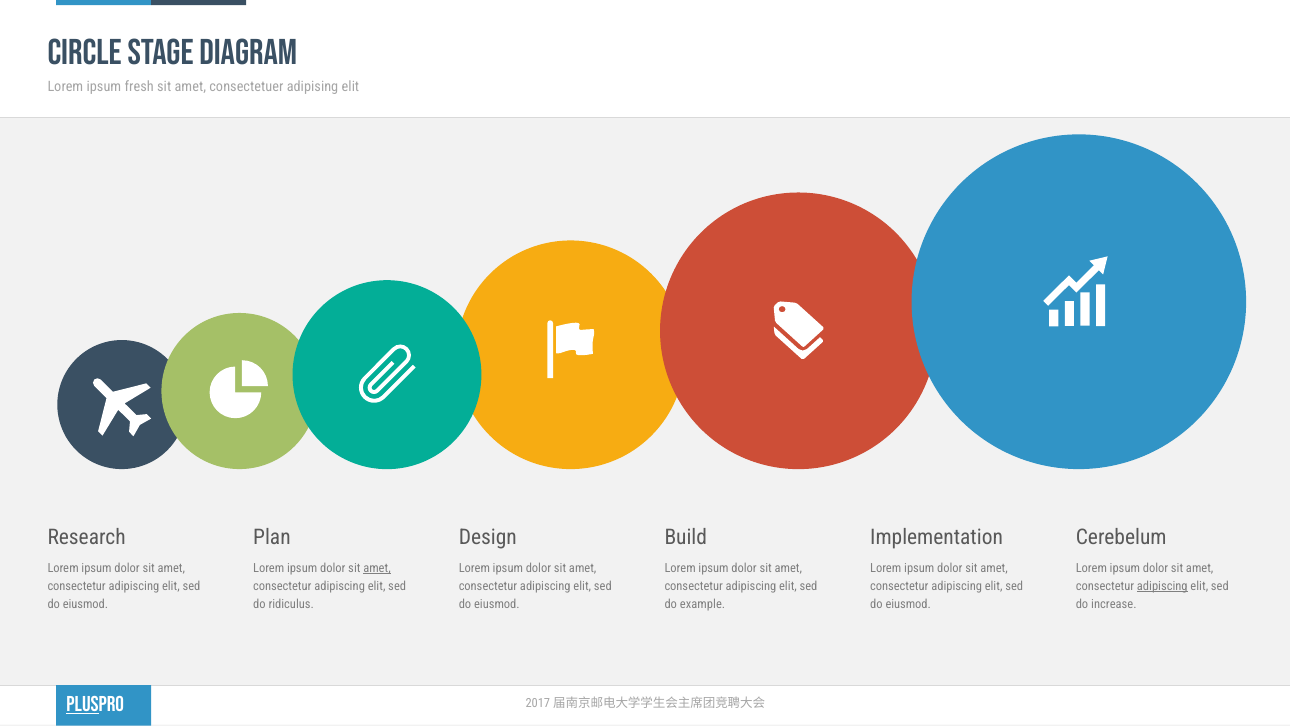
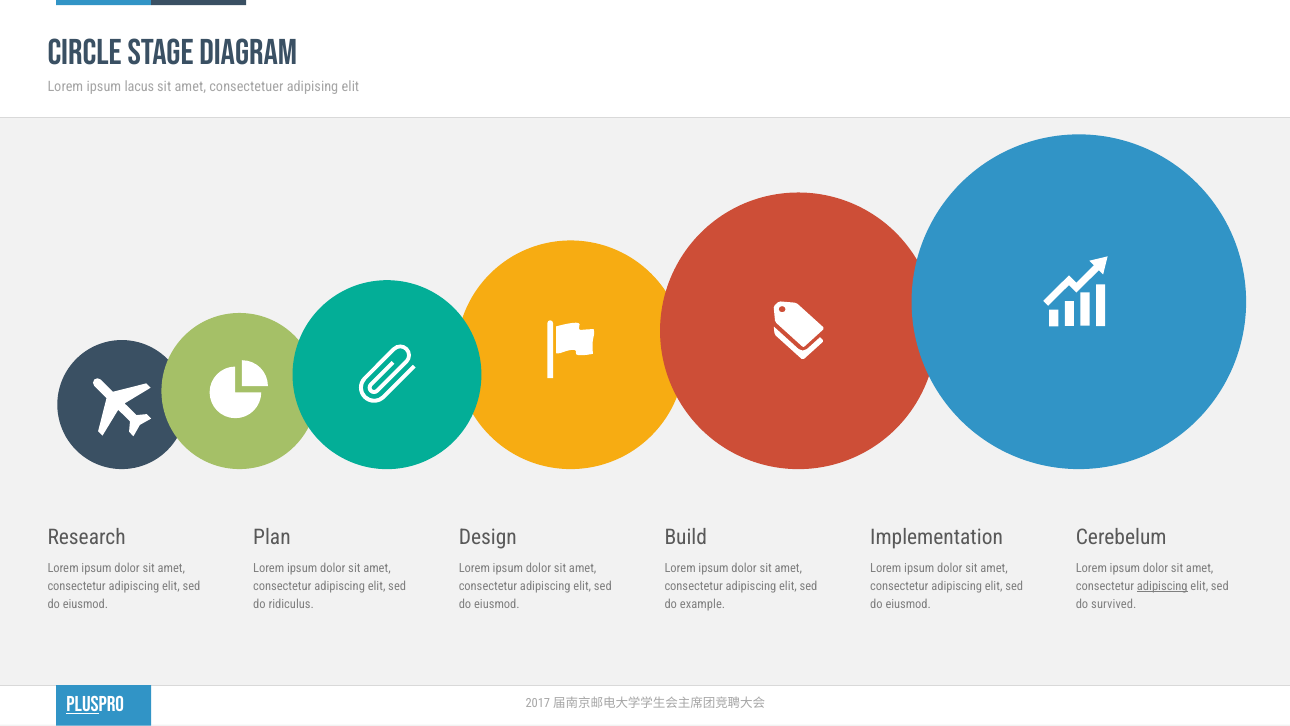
fresh: fresh -> lacus (139, 87)
amet underline: present -> none (377, 568)
increase: increase -> survived (1114, 604)
